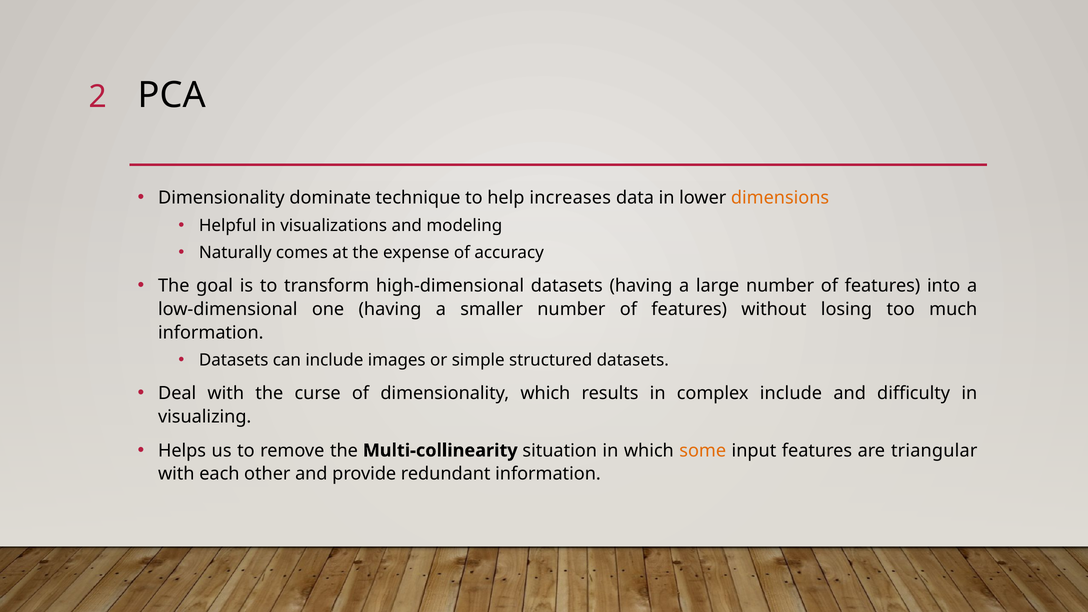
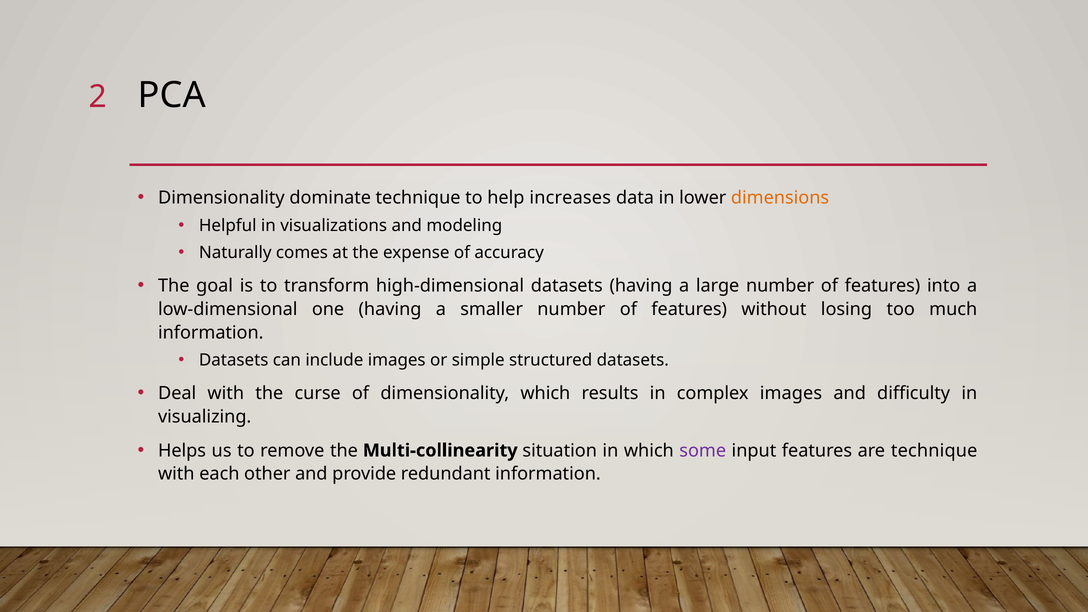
complex include: include -> images (791, 393)
some colour: orange -> purple (703, 451)
are triangular: triangular -> technique (934, 451)
